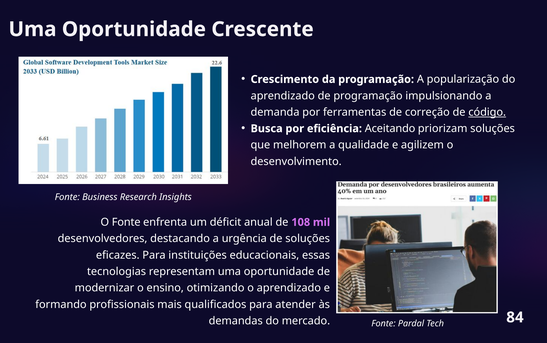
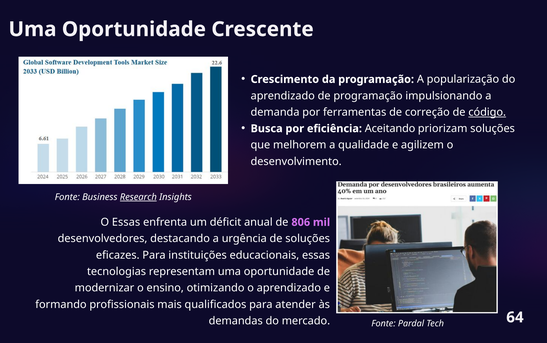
Research underline: none -> present (138, 197)
O Fonte: Fonte -> Essas (126, 222)
108: 108 -> 806 (301, 222)
84: 84 -> 64 (515, 317)
